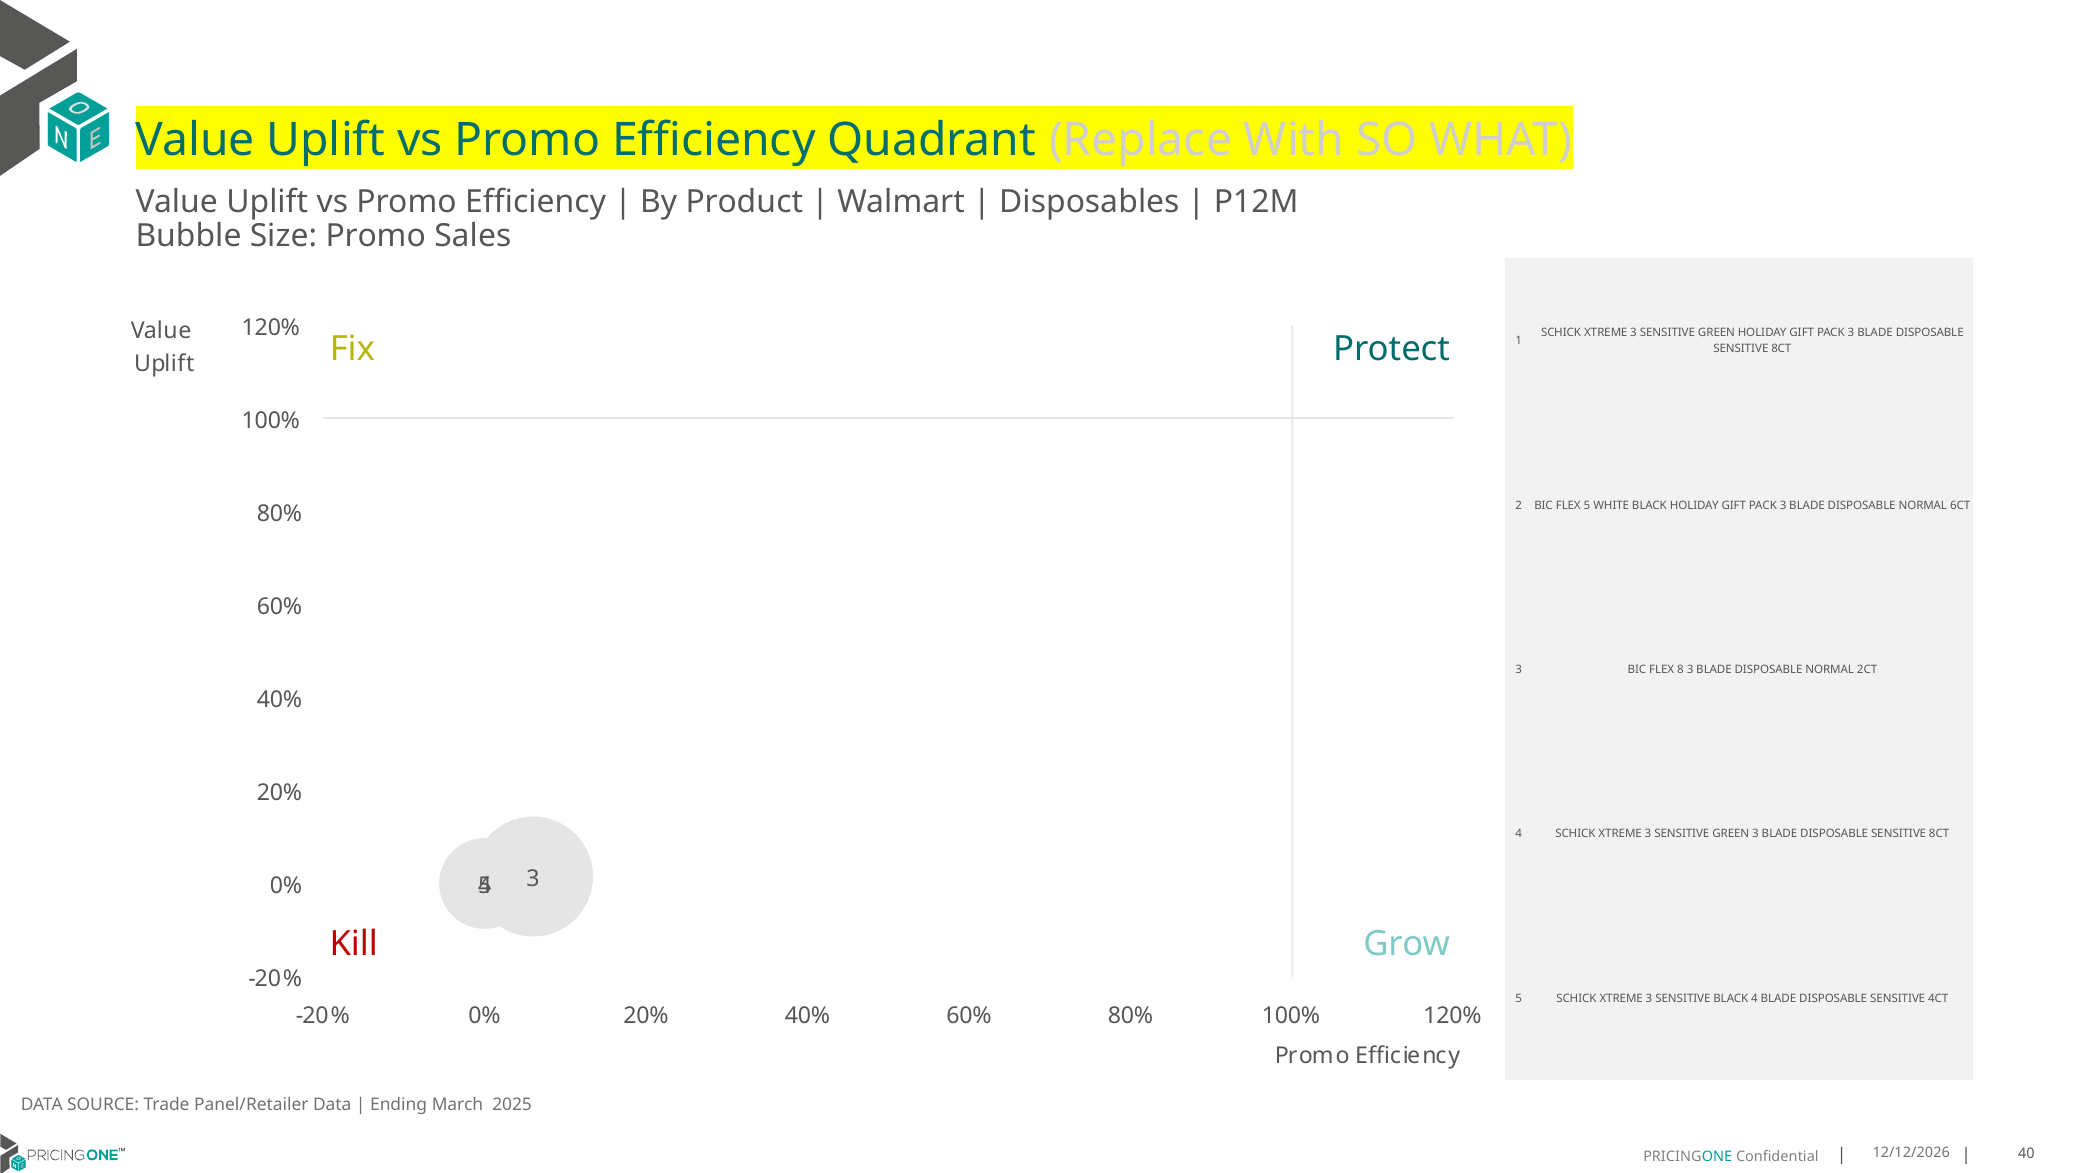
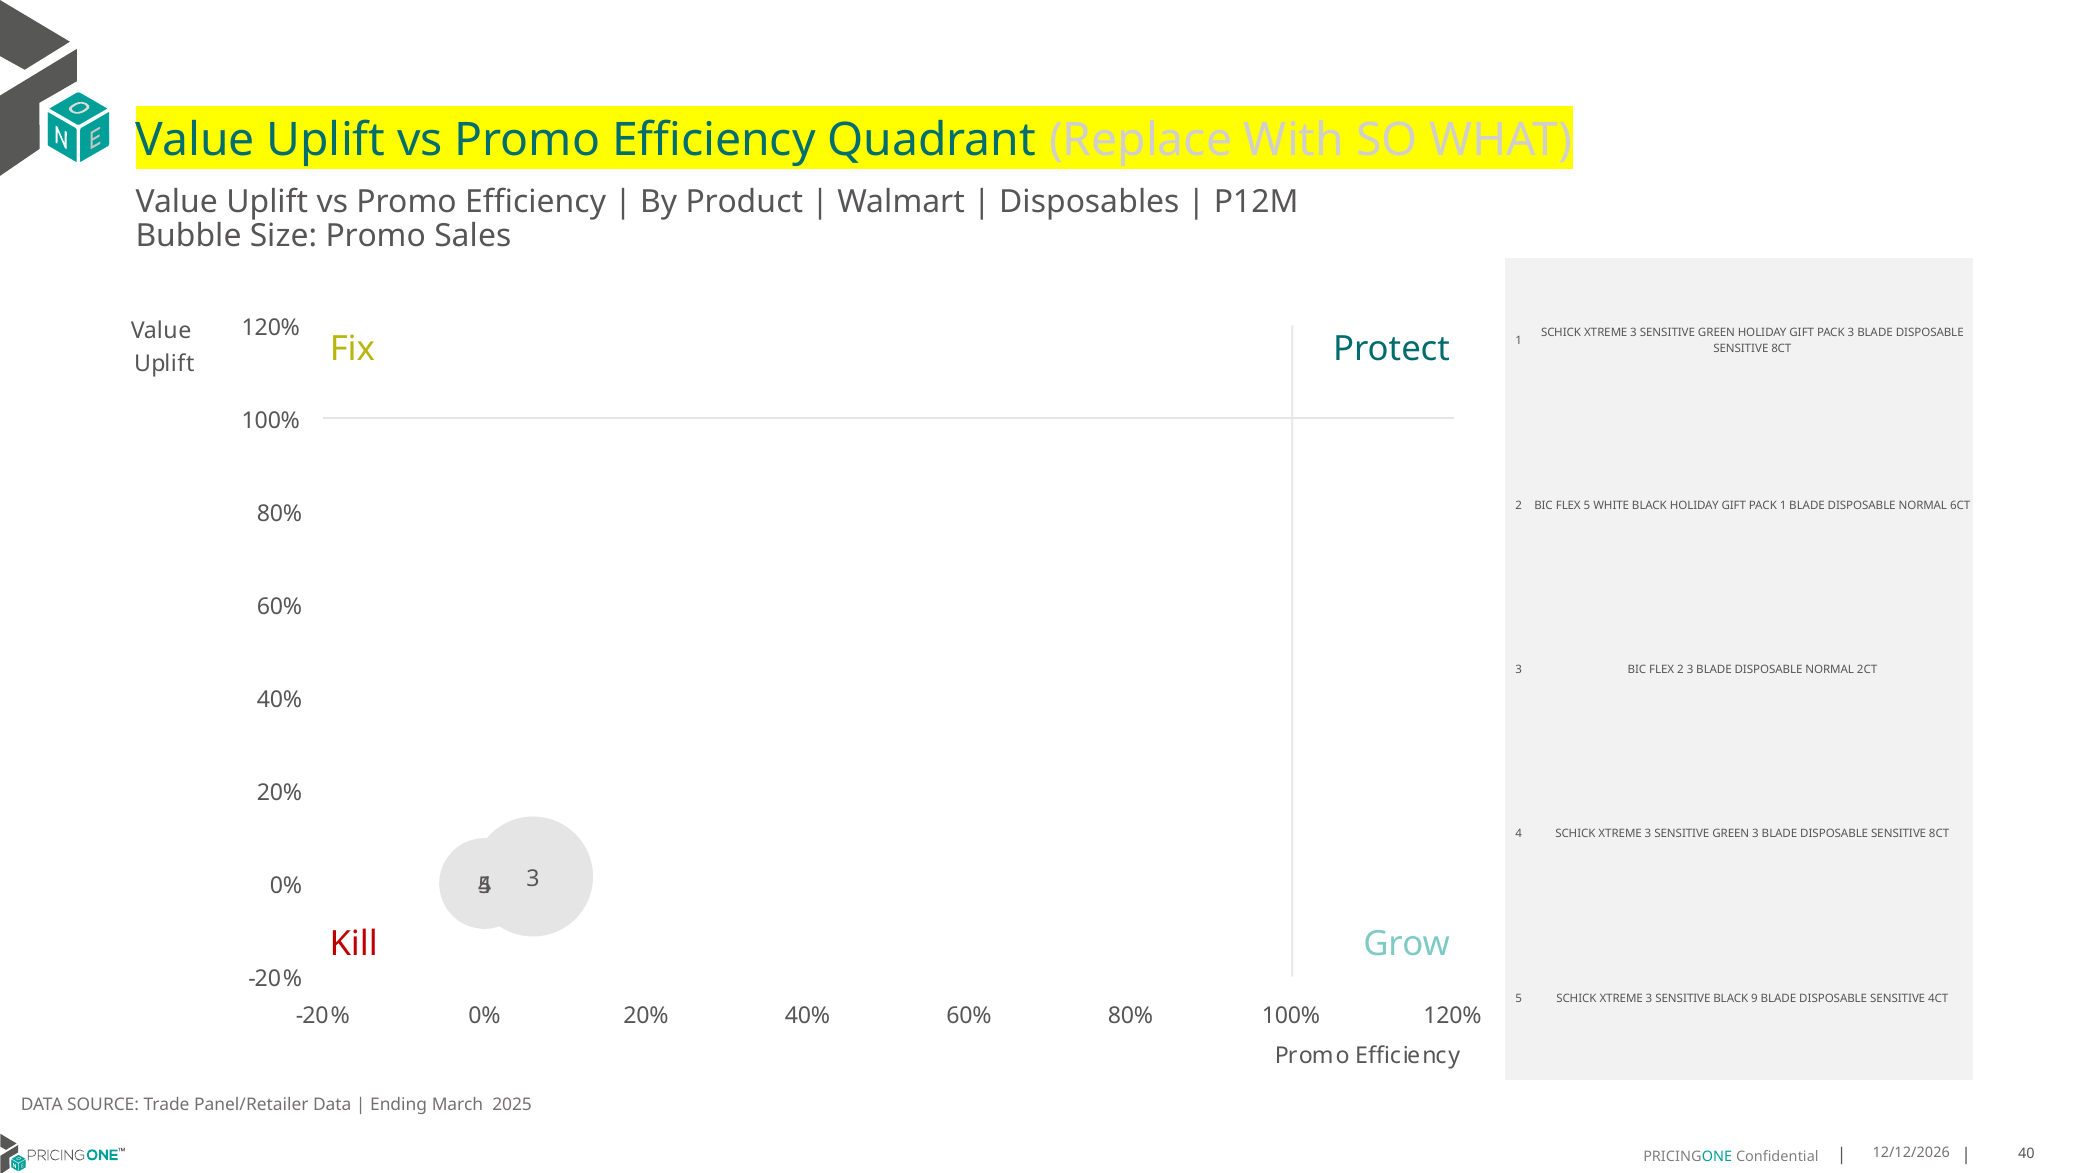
3: 3 -> 1 (1783, 505)
FLEX 8: 8 -> 2 (1680, 670)
BLACK 4: 4 -> 9 (1755, 999)
